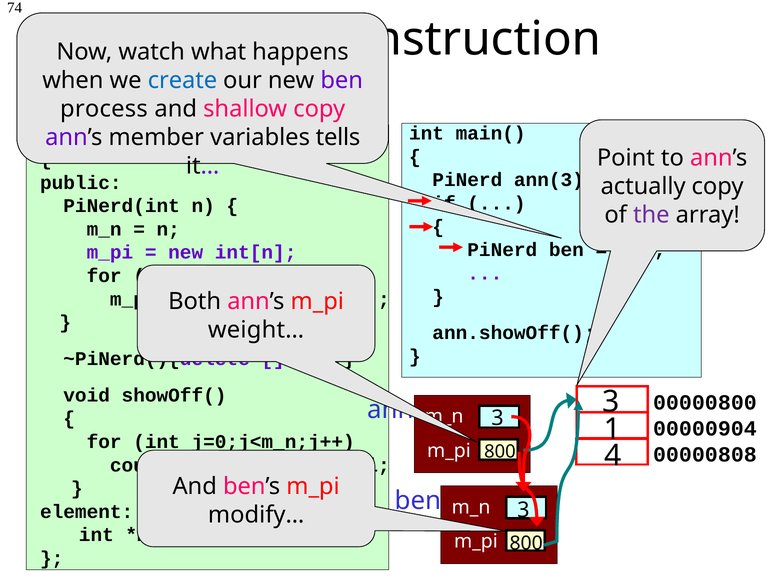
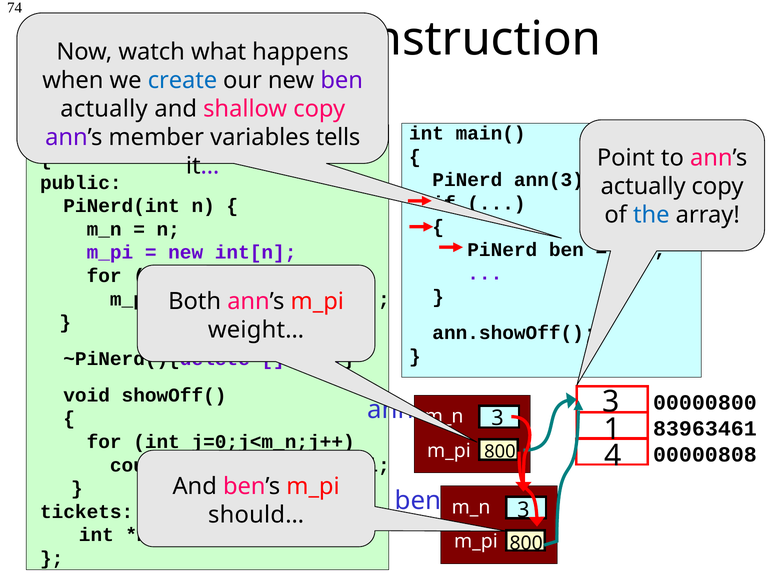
process: process -> actually (104, 109)
the colour: purple -> blue (651, 215)
00000904: 00000904 -> 83963461 (705, 428)
element: element -> tickets (87, 512)
modify…: modify… -> should… (256, 515)
